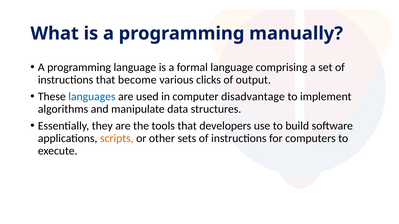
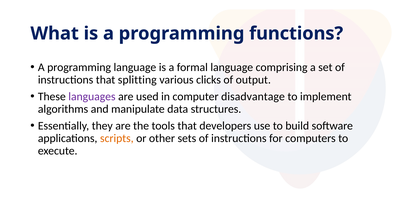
manually: manually -> functions (296, 34)
become: become -> splitting (137, 80)
languages colour: blue -> purple (92, 97)
